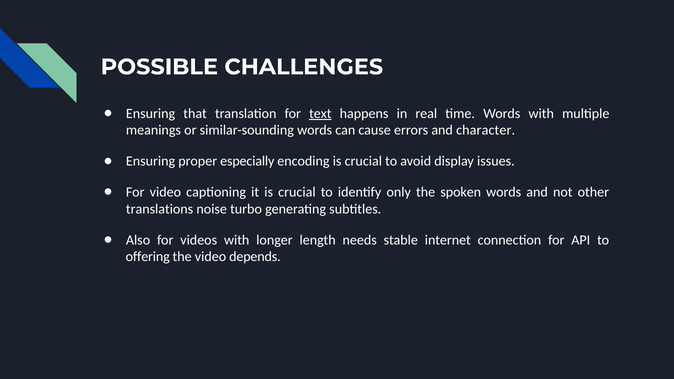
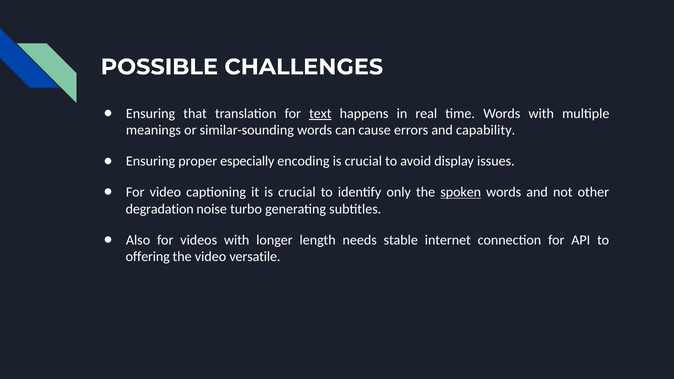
character: character -> capability (486, 130)
spoken underline: none -> present (461, 192)
translations: translations -> degradation (160, 209)
depends: depends -> versatile (255, 257)
